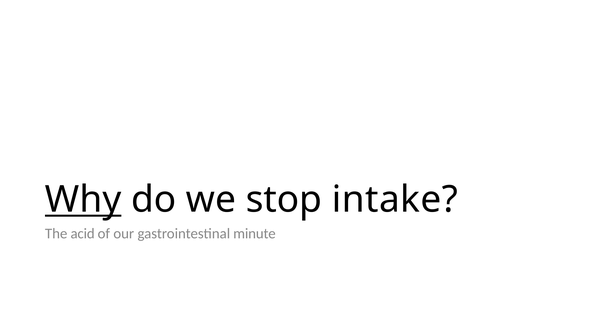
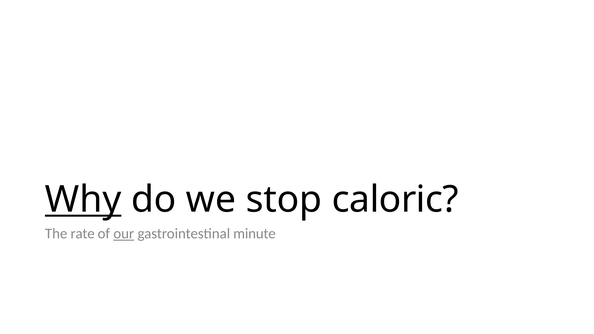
intake: intake -> caloric (395, 200)
acid: acid -> rate (83, 234)
our underline: none -> present (124, 234)
